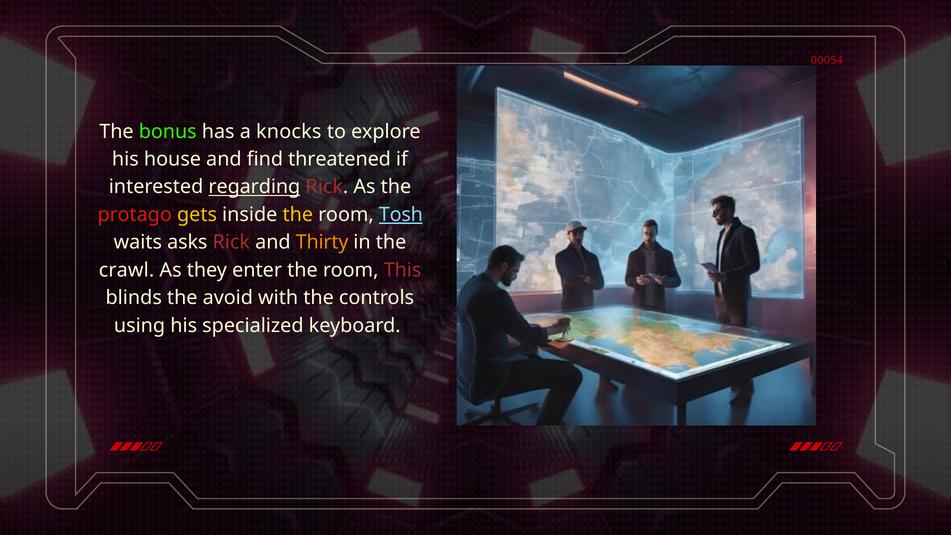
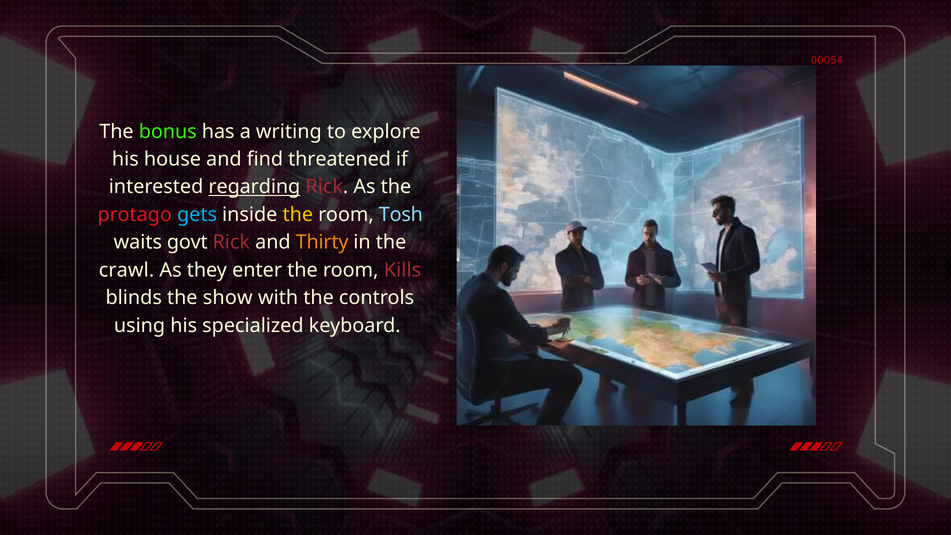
knocks: knocks -> writing (289, 131)
gets colour: yellow -> light blue (197, 215)
Tosh underline: present -> none (401, 215)
asks: asks -> govt (187, 242)
This: This -> Kills (402, 270)
avoid: avoid -> show (228, 298)
